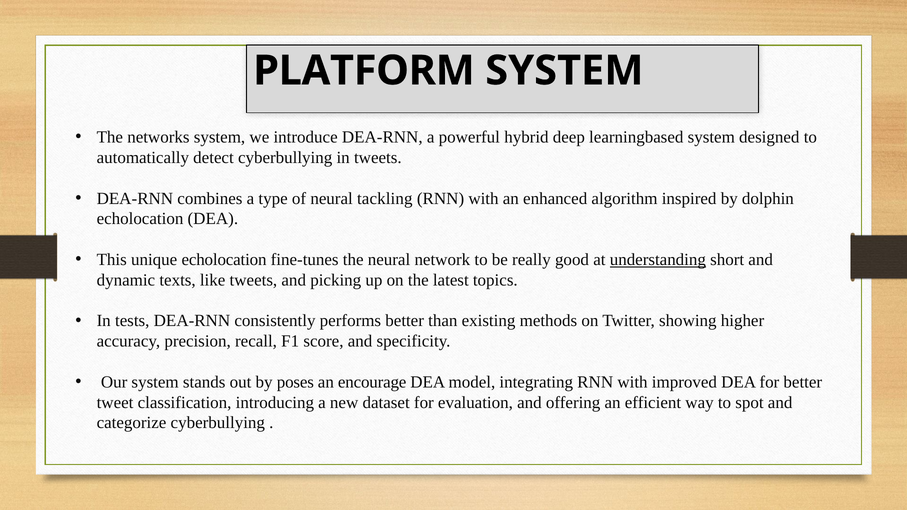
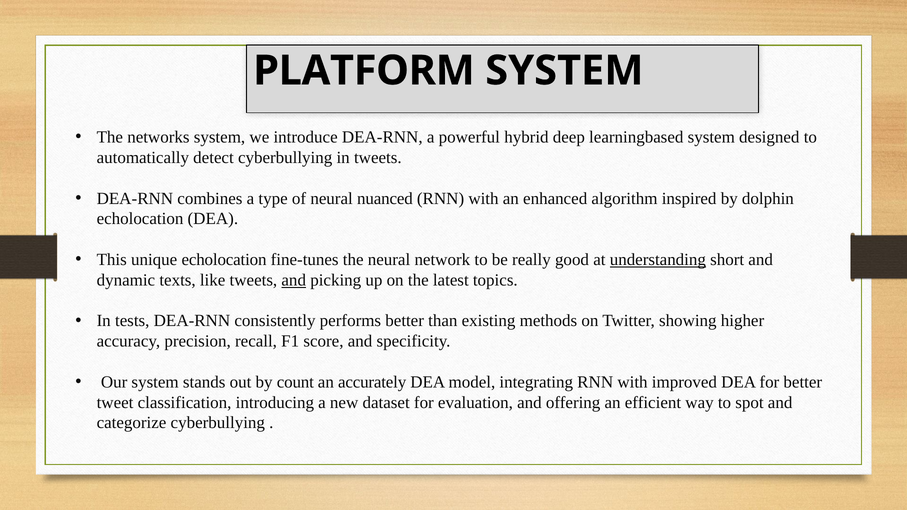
tackling: tackling -> nuanced (385, 198)
and underline: none -> present (294, 280)
poses: poses -> count (295, 382)
encourage: encourage -> accurately (372, 382)
